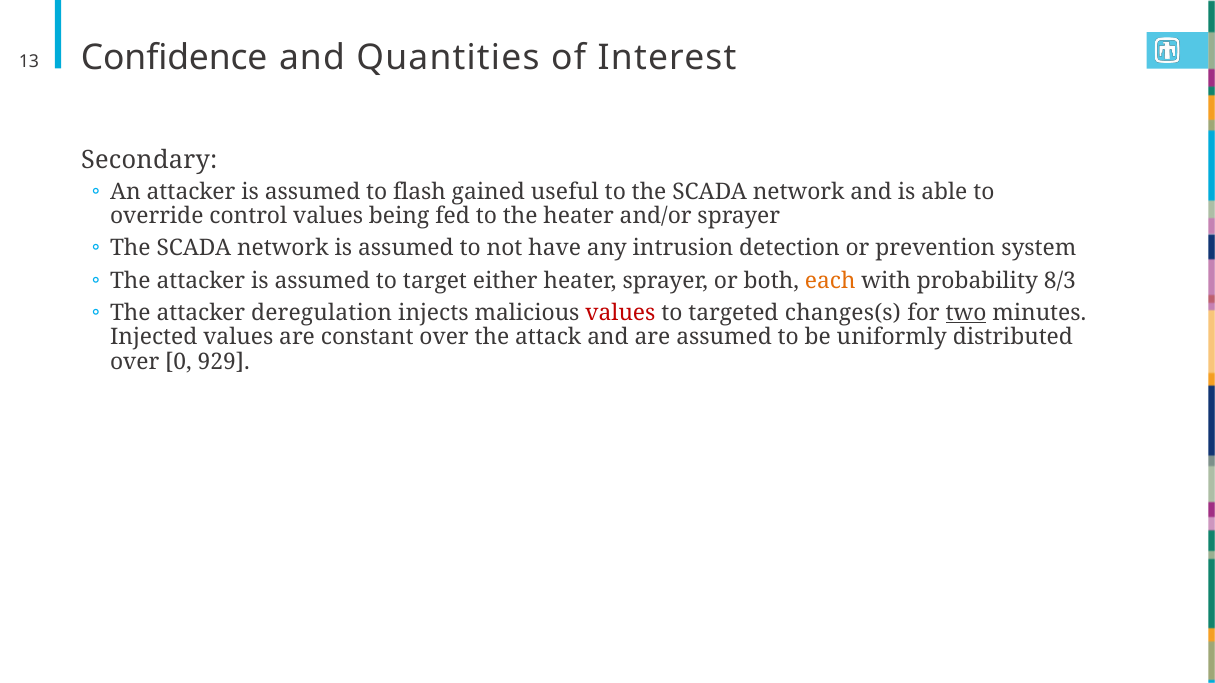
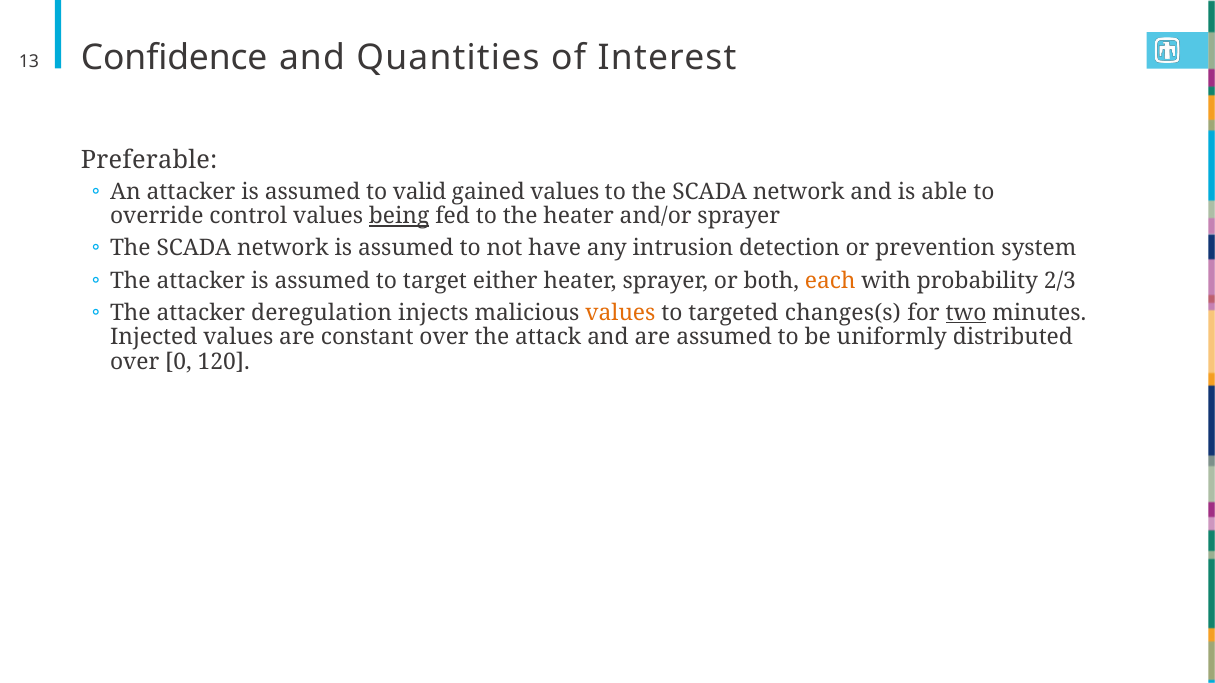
Secondary: Secondary -> Preferable (149, 161)
flash: flash -> valid (420, 192)
gained useful: useful -> values (565, 192)
being underline: none -> present (399, 216)
8/3: 8/3 -> 2/3 (1060, 281)
values colour: red -> orange (620, 313)
929: 929 -> 120 (224, 362)
